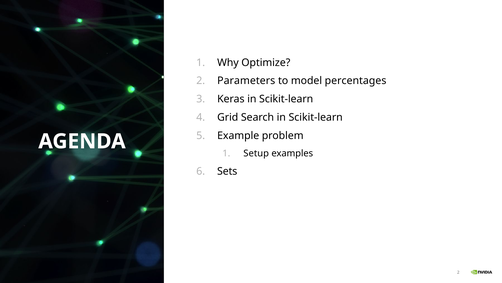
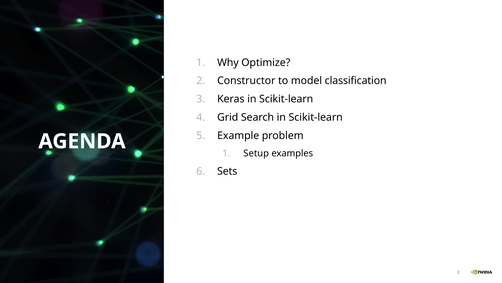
Parameters: Parameters -> Constructor (246, 81)
percentages: percentages -> classification (356, 81)
